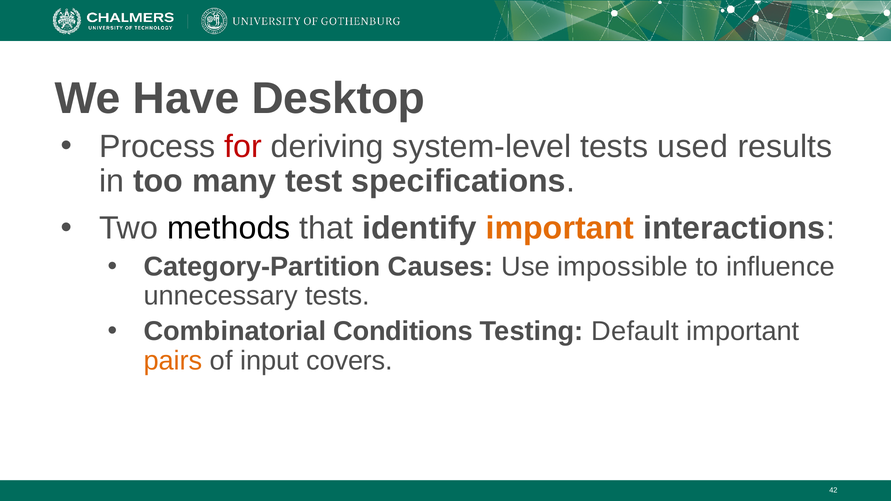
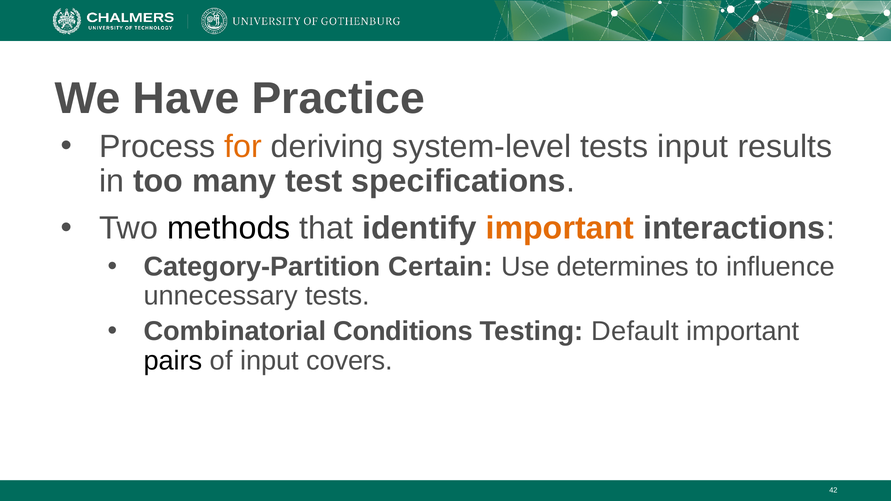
Desktop: Desktop -> Practice (338, 98)
for colour: red -> orange (243, 147)
tests used: used -> input (693, 147)
Causes: Causes -> Certain (441, 267)
impossible: impossible -> determines (623, 267)
pairs colour: orange -> black (173, 361)
